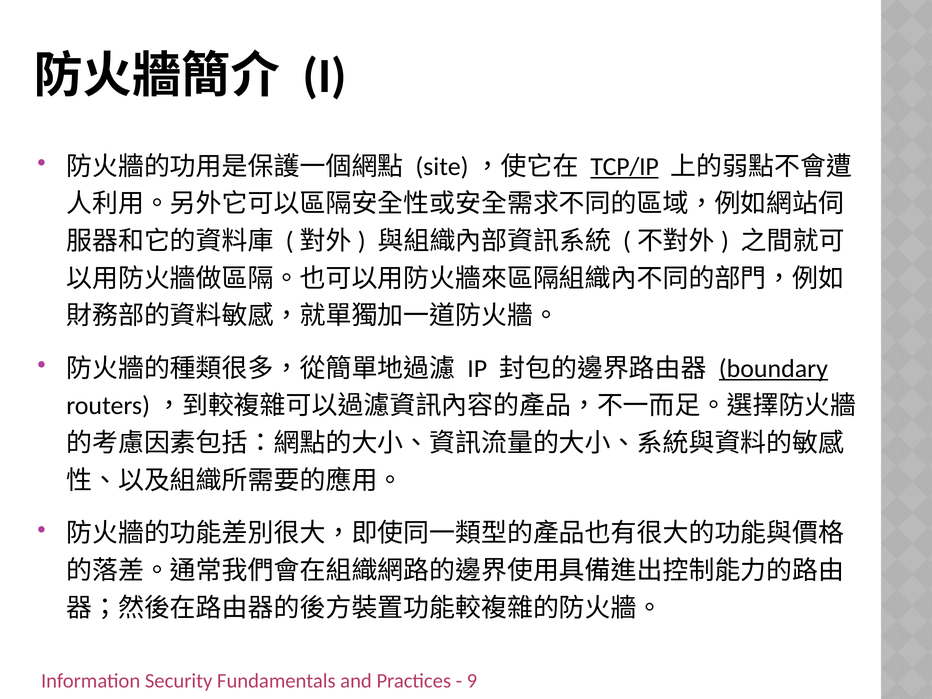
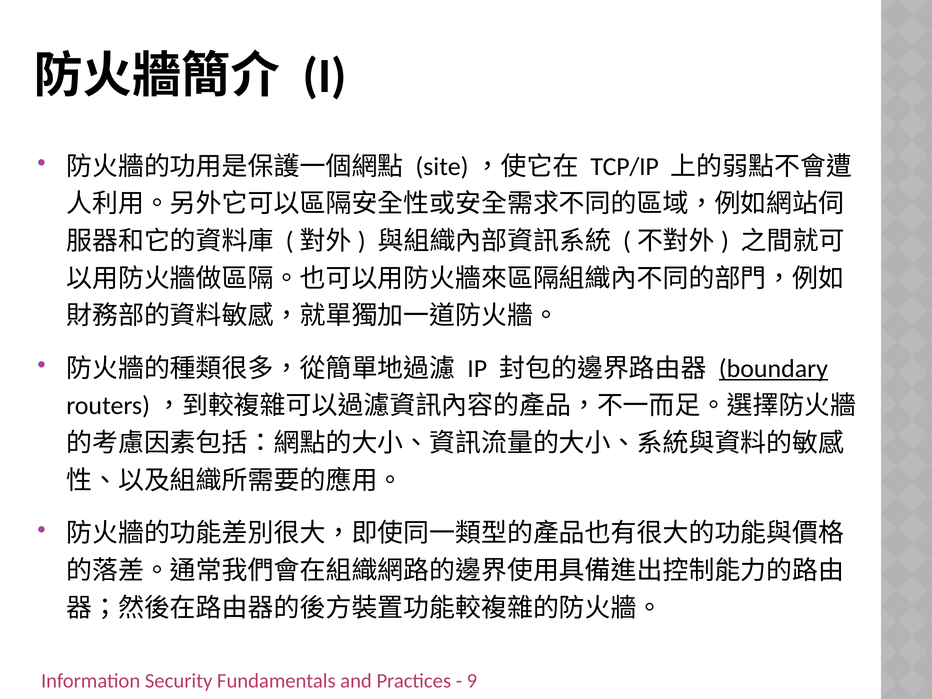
TCP/IP underline: present -> none (625, 167)
